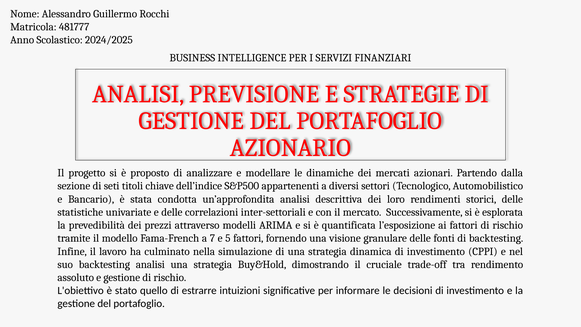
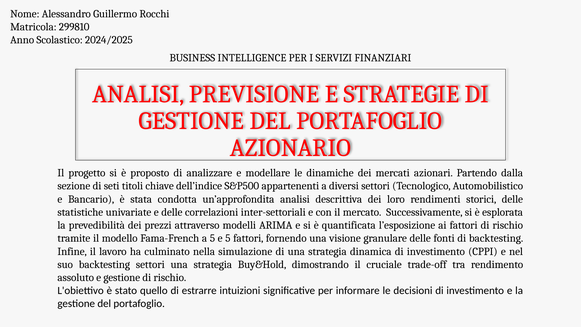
481777: 481777 -> 299810 (74, 27)
a 7: 7 -> 5 (212, 238)
backtesting analisi: analisi -> settori (150, 264)
